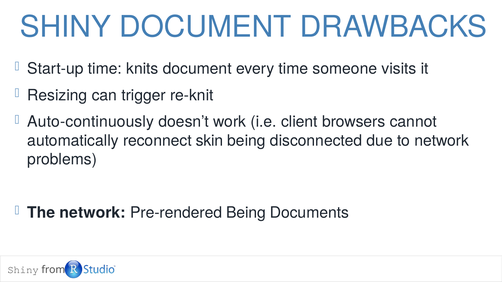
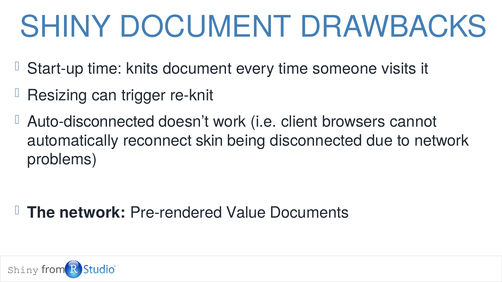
Auto-continuously: Auto-continuously -> Auto-disconnected (91, 122)
Pre-rendered Being: Being -> Value (246, 213)
